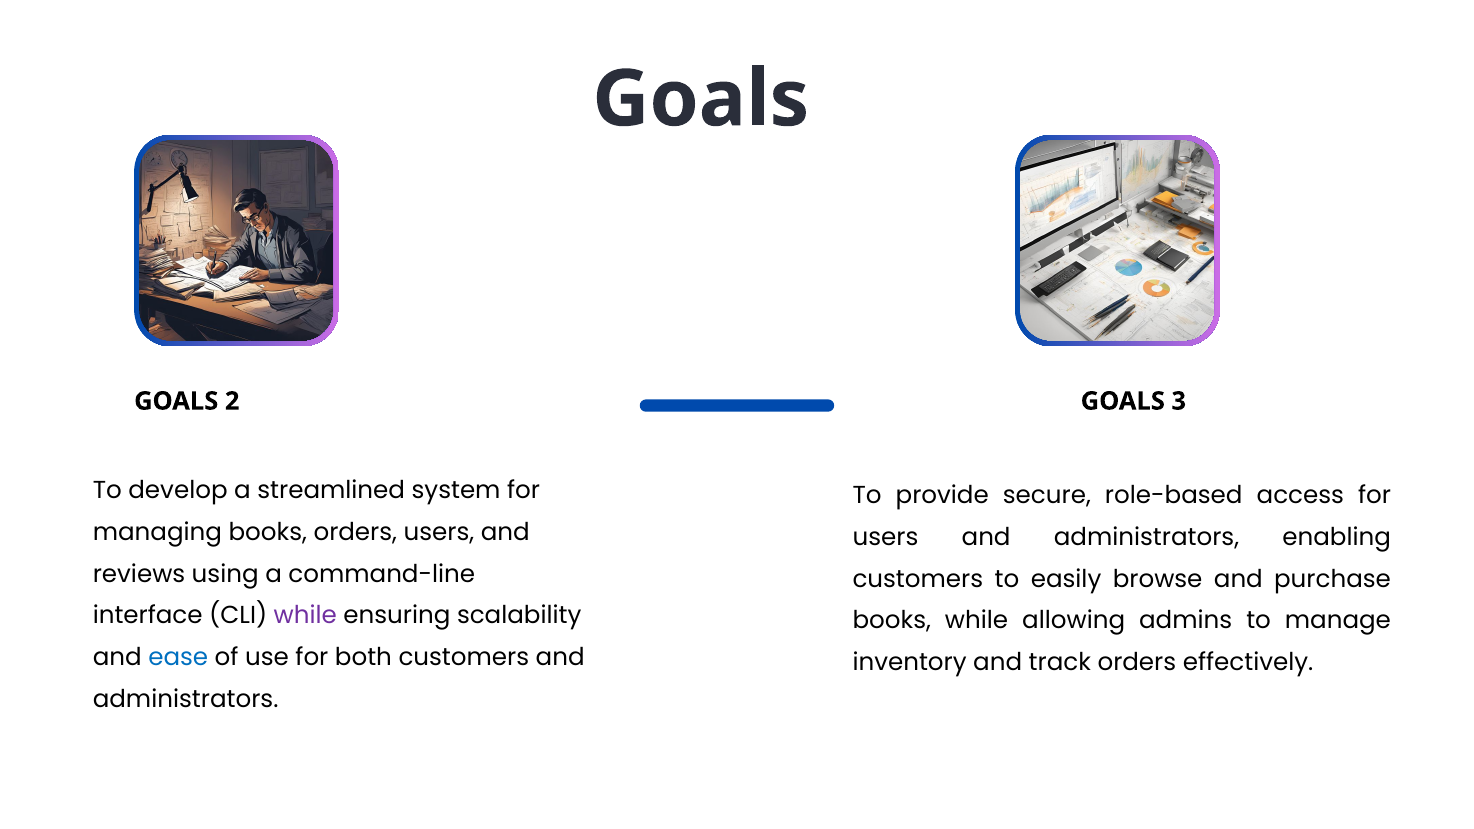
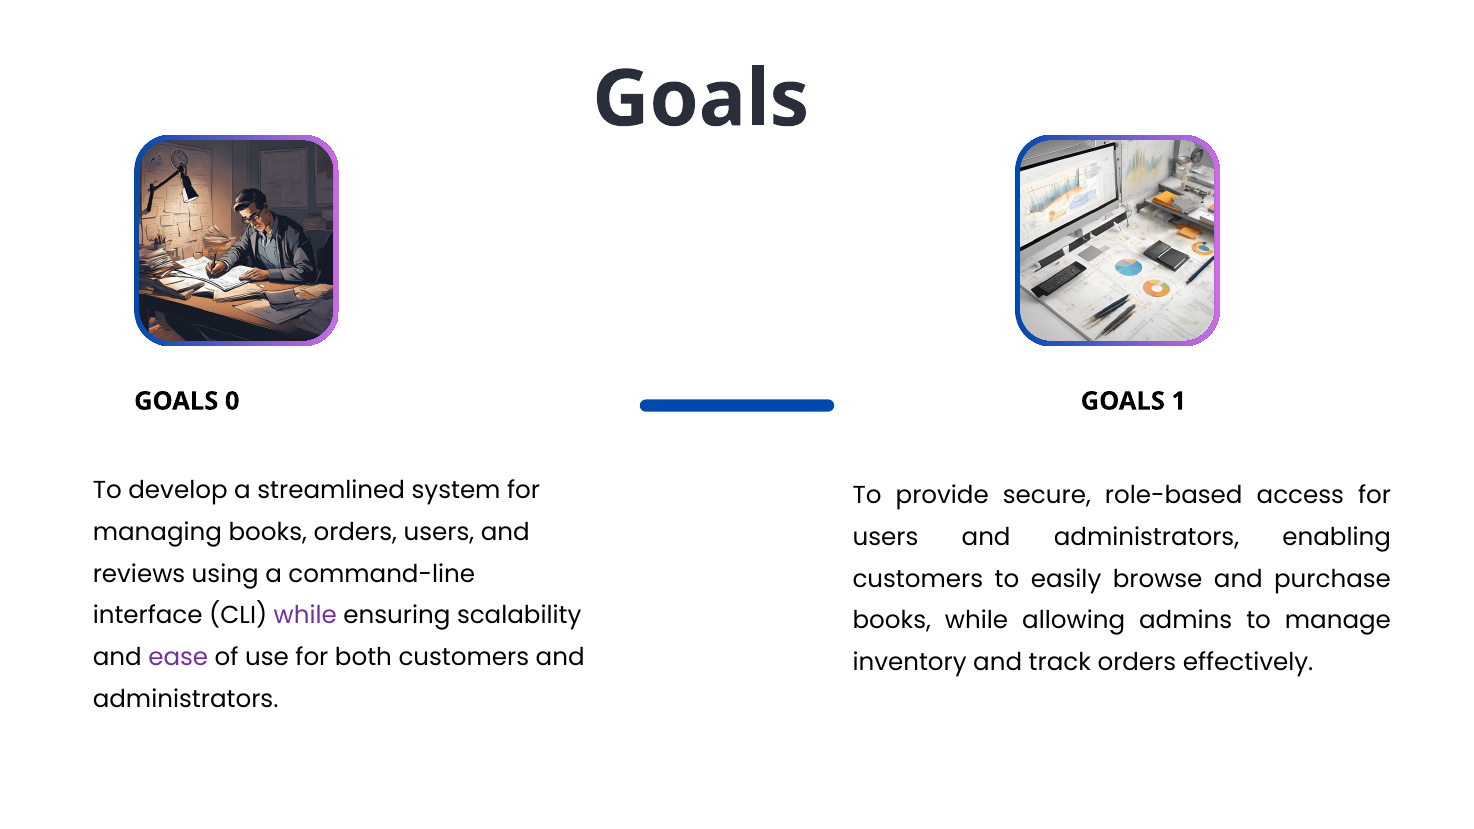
2: 2 -> 0 (232, 401)
3: 3 -> 1 (1179, 401)
ease colour: blue -> purple (178, 658)
